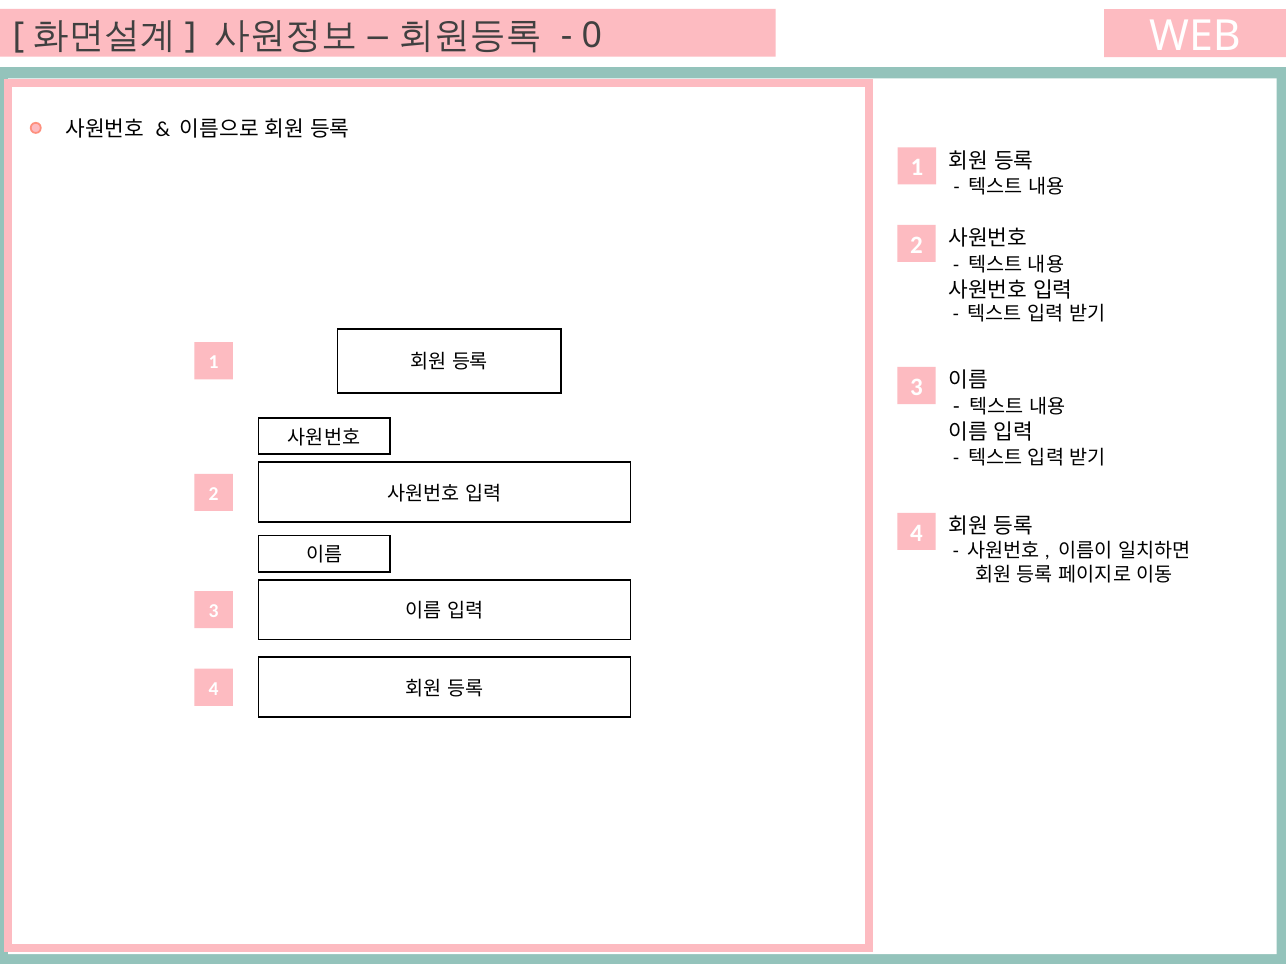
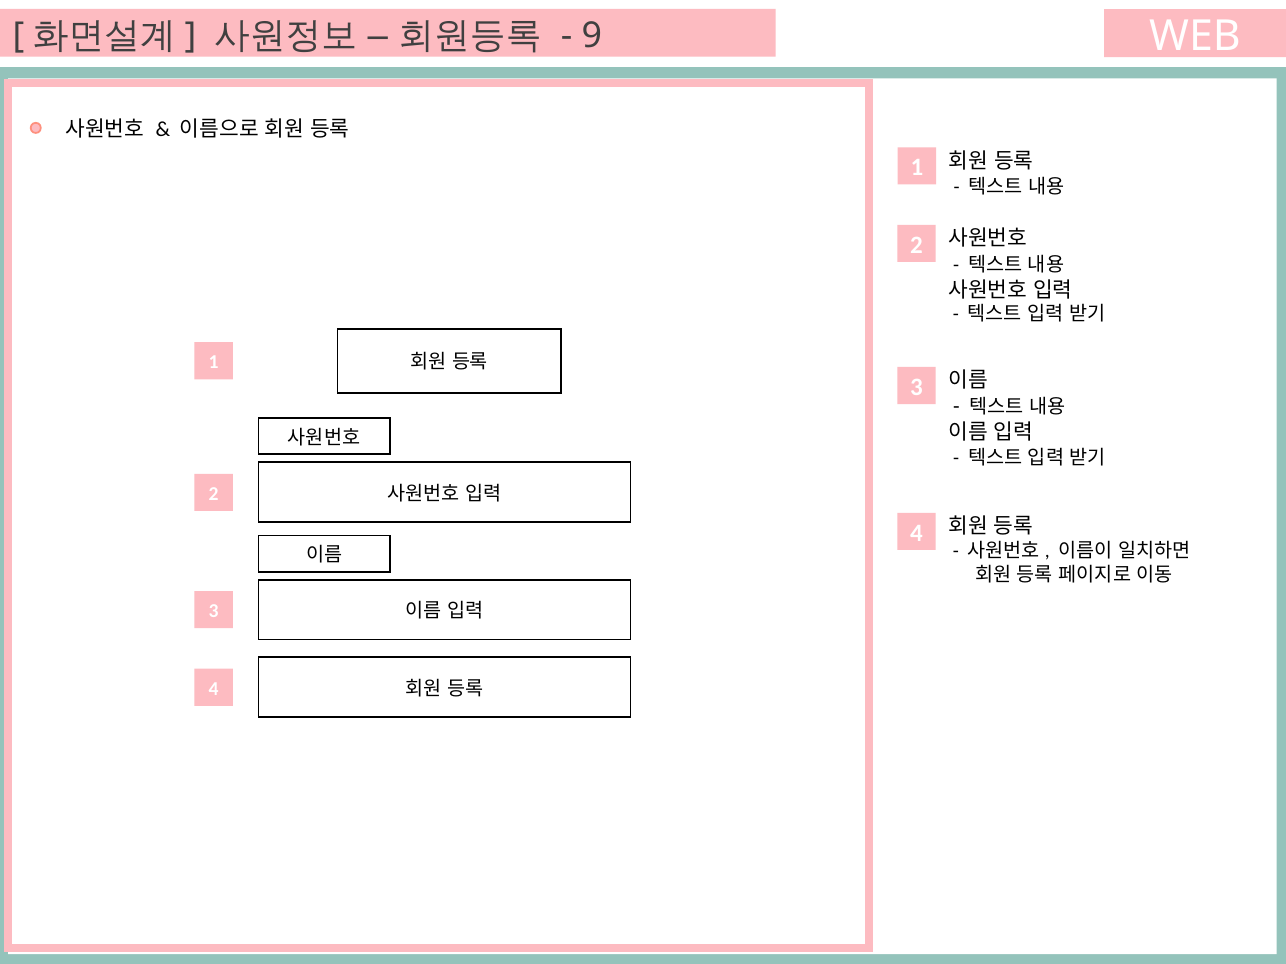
0: 0 -> 9 (592, 35)
